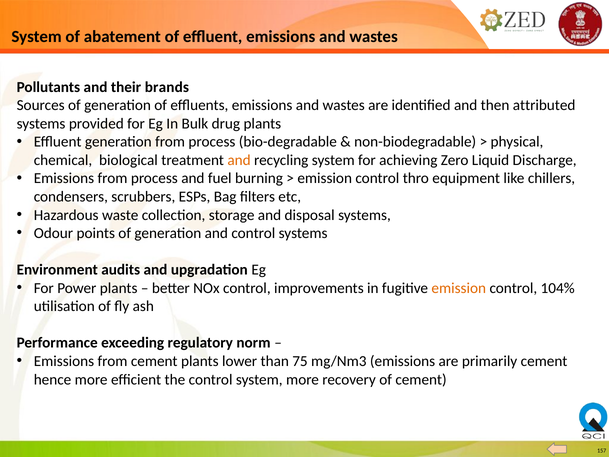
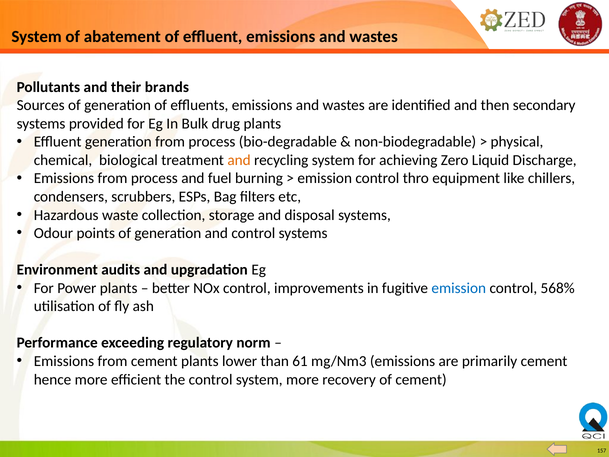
attributed: attributed -> secondary (544, 105)
emission colour: orange -> blue (459, 288)
104%: 104% -> 568% (558, 288)
75: 75 -> 61 (300, 361)
